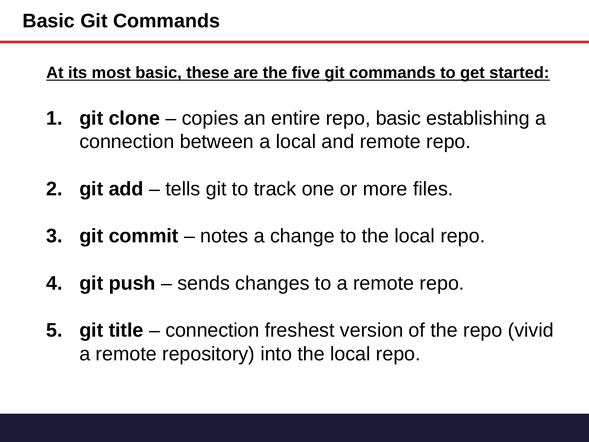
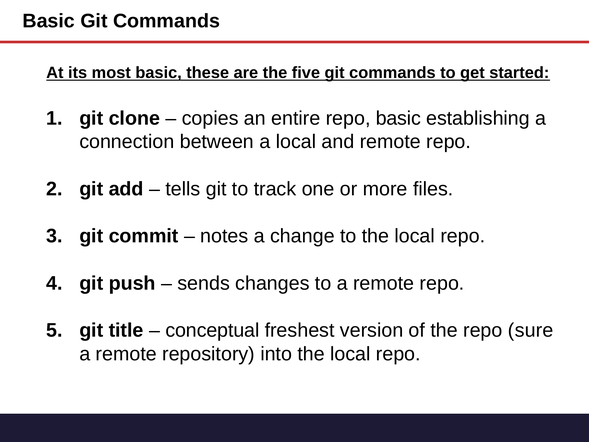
connection: connection -> conceptual (212, 330)
vivid: vivid -> sure (531, 330)
